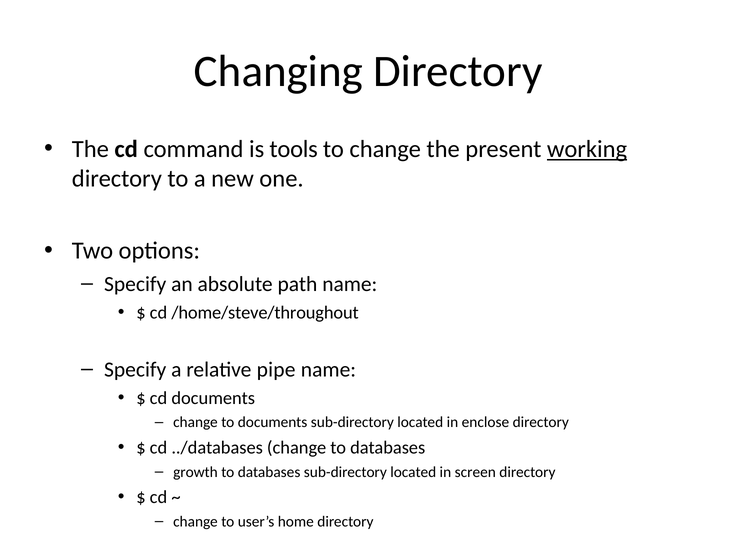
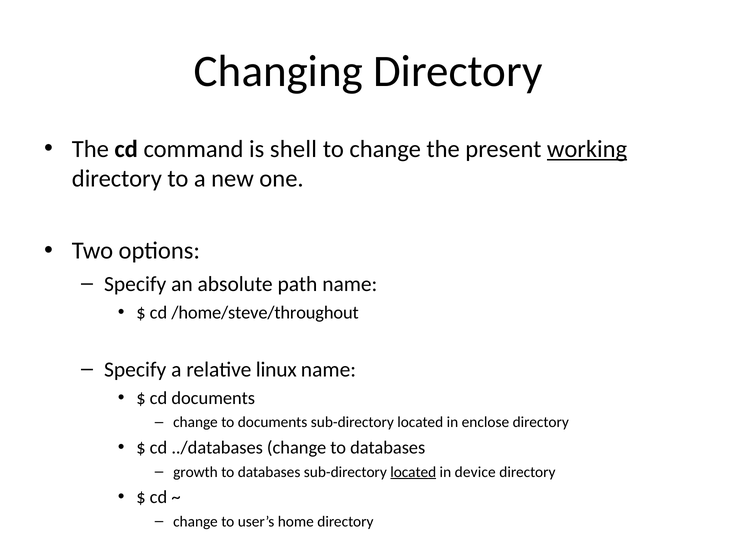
tools: tools -> shell (293, 149)
pipe: pipe -> linux (276, 369)
located underline: none -> present (413, 472)
screen: screen -> device (475, 472)
